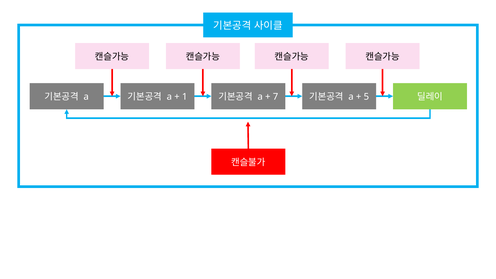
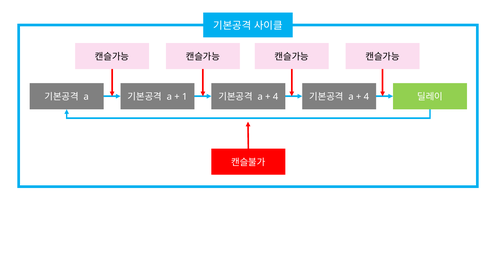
7: 7 -> 4 (276, 97)
5: 5 -> 4 (366, 97)
